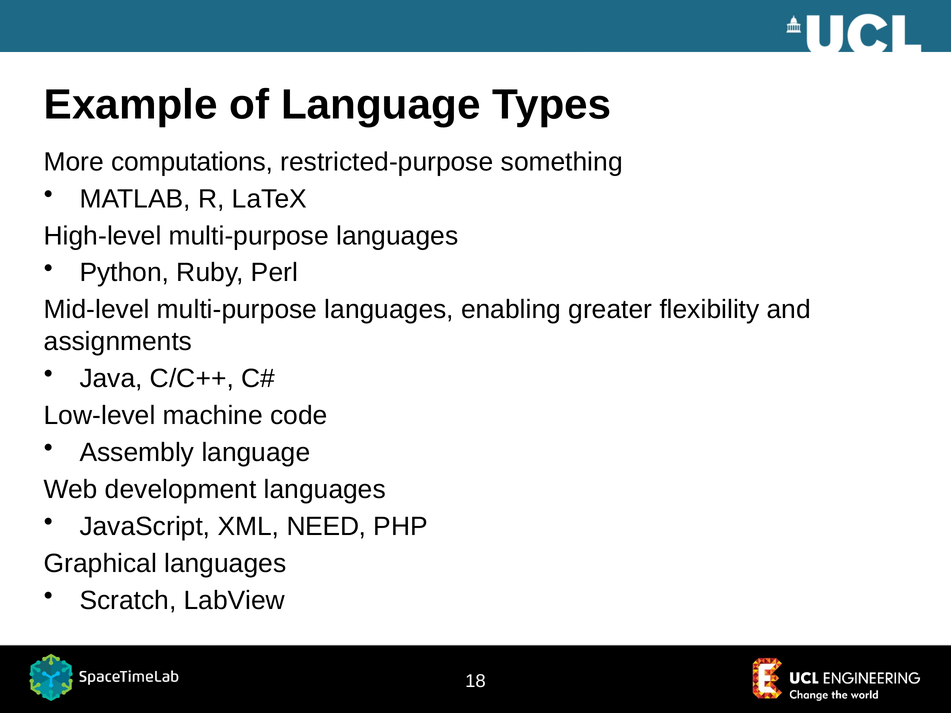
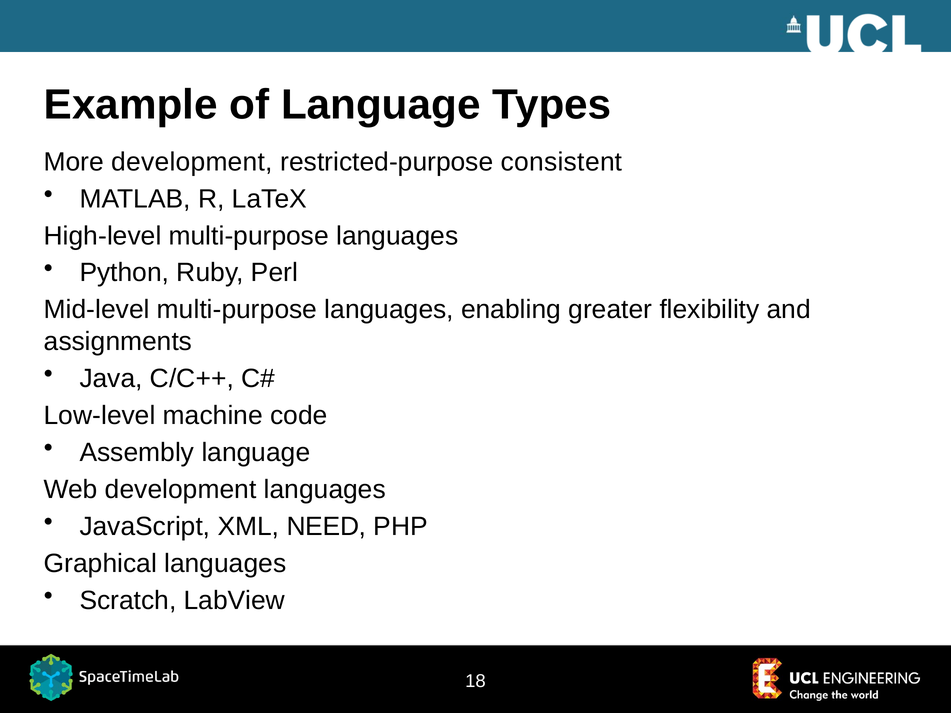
More computations: computations -> development (192, 162)
something: something -> consistent (562, 162)
